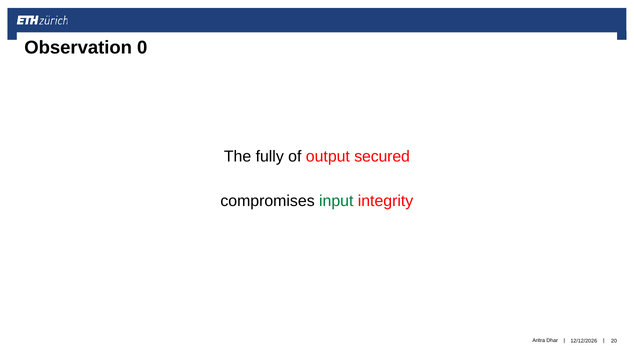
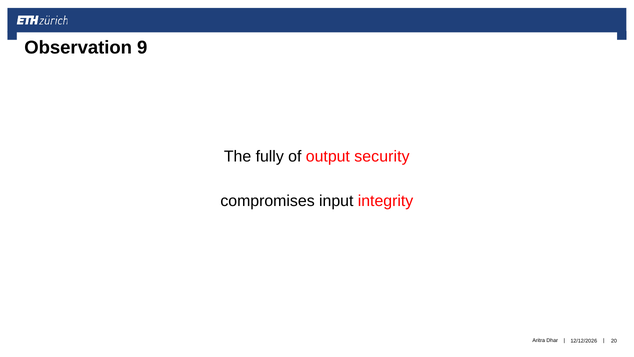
0: 0 -> 9 (142, 47)
secured: secured -> security (382, 156)
input colour: green -> black (336, 201)
